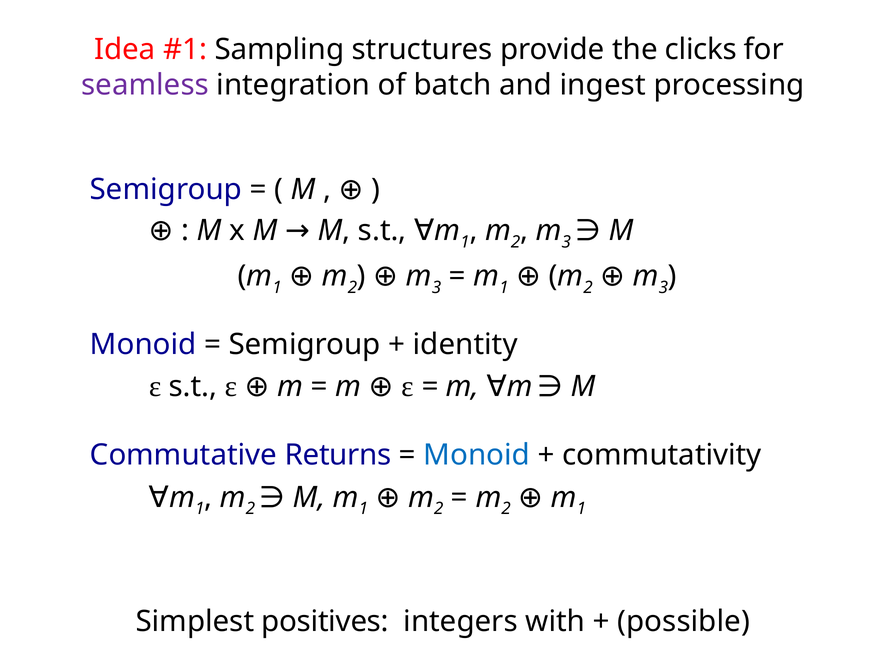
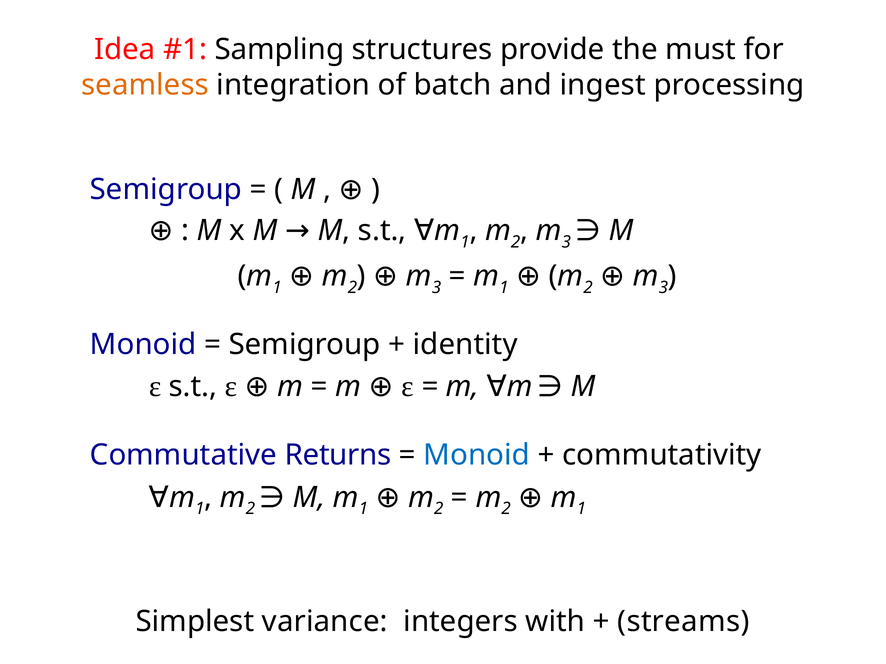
clicks: clicks -> must (701, 50)
seamless colour: purple -> orange (145, 85)
positives: positives -> variance (325, 622)
possible: possible -> streams (683, 622)
